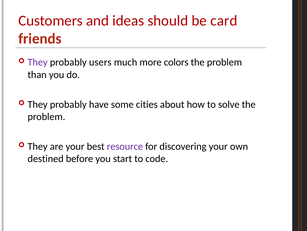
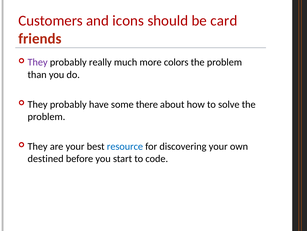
ideas: ideas -> icons (128, 21)
users: users -> really (100, 62)
cities: cities -> there (147, 104)
resource colour: purple -> blue (125, 146)
